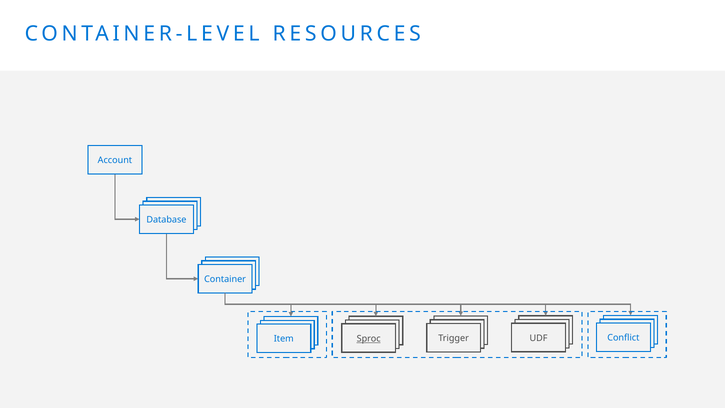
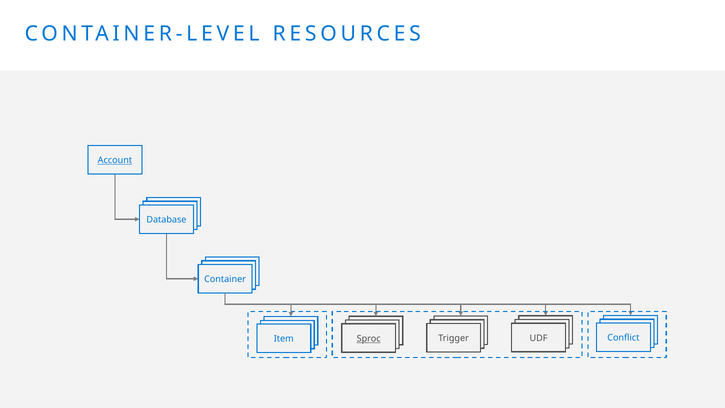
Account underline: none -> present (115, 160)
